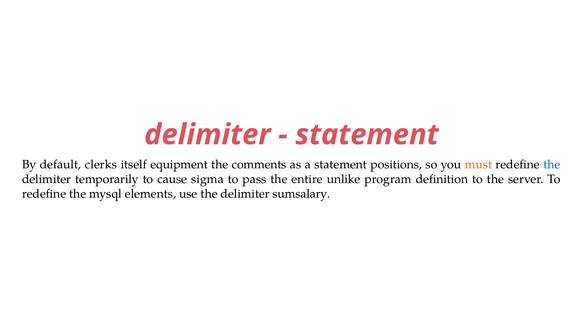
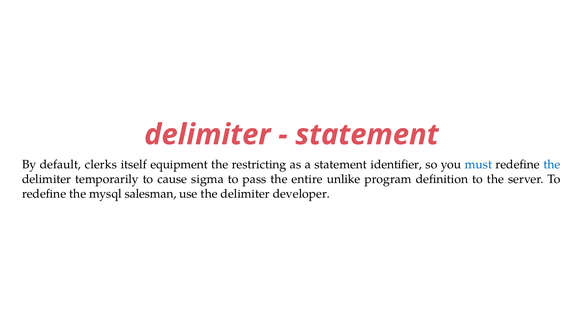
comments: comments -> restricting (259, 165)
positions: positions -> identifier (396, 165)
must colour: orange -> blue (478, 165)
elements: elements -> salesman (151, 194)
sumsalary: sumsalary -> developer (301, 194)
